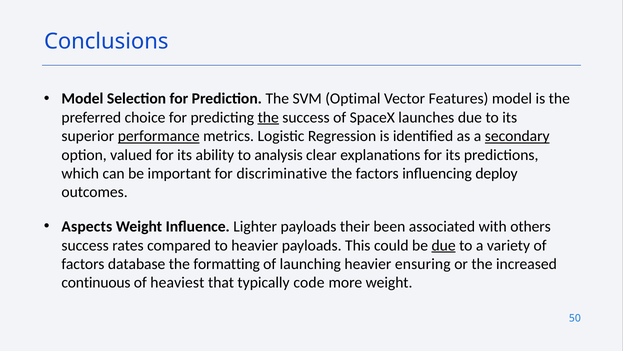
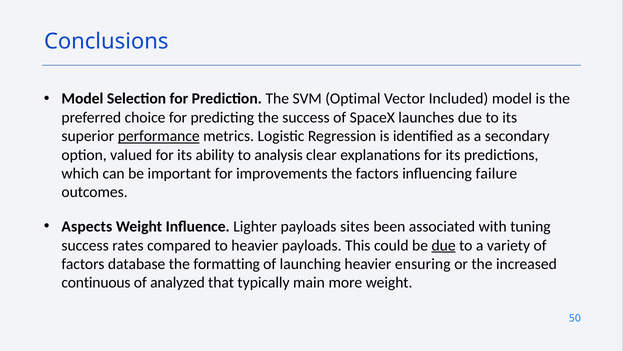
Features: Features -> Included (458, 99)
the underline: present -> none (268, 117)
secondary underline: present -> none (517, 136)
discriminative: discriminative -> improvements (282, 173)
deploy: deploy -> failure (496, 173)
their: their -> sites (355, 226)
others: others -> tuning (530, 226)
heaviest: heaviest -> analyzed (178, 282)
code: code -> main (309, 282)
